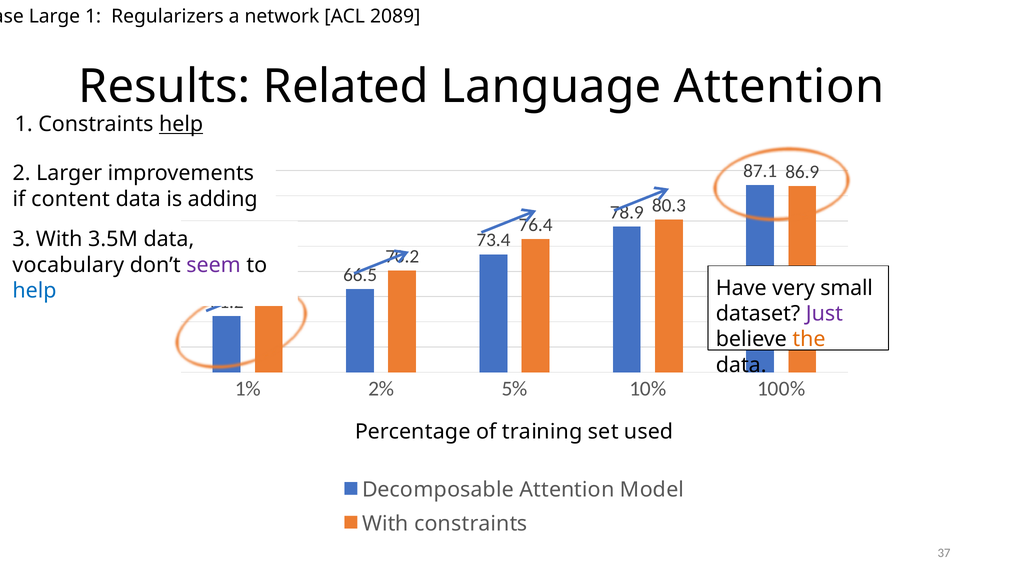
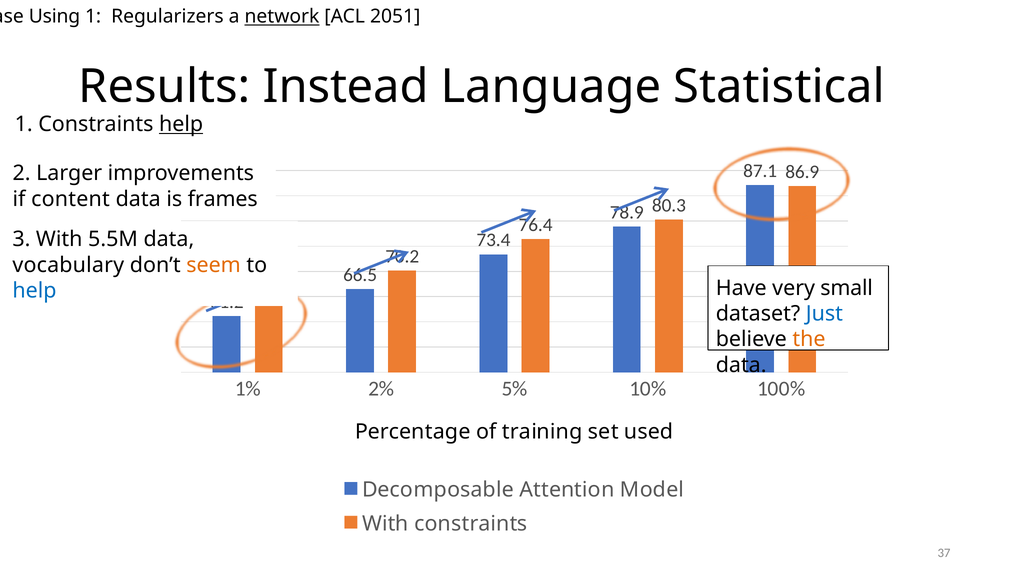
Large: Large -> Using (54, 17)
network underline: none -> present (282, 17)
2089: 2089 -> 2051 (395, 17)
Related: Related -> Instead (346, 86)
Language Attention: Attention -> Statistical (779, 86)
adding: adding -> frames (223, 199)
3.5M: 3.5M -> 5.5M (113, 239)
seem colour: purple -> orange (214, 265)
Just colour: purple -> blue (824, 314)
